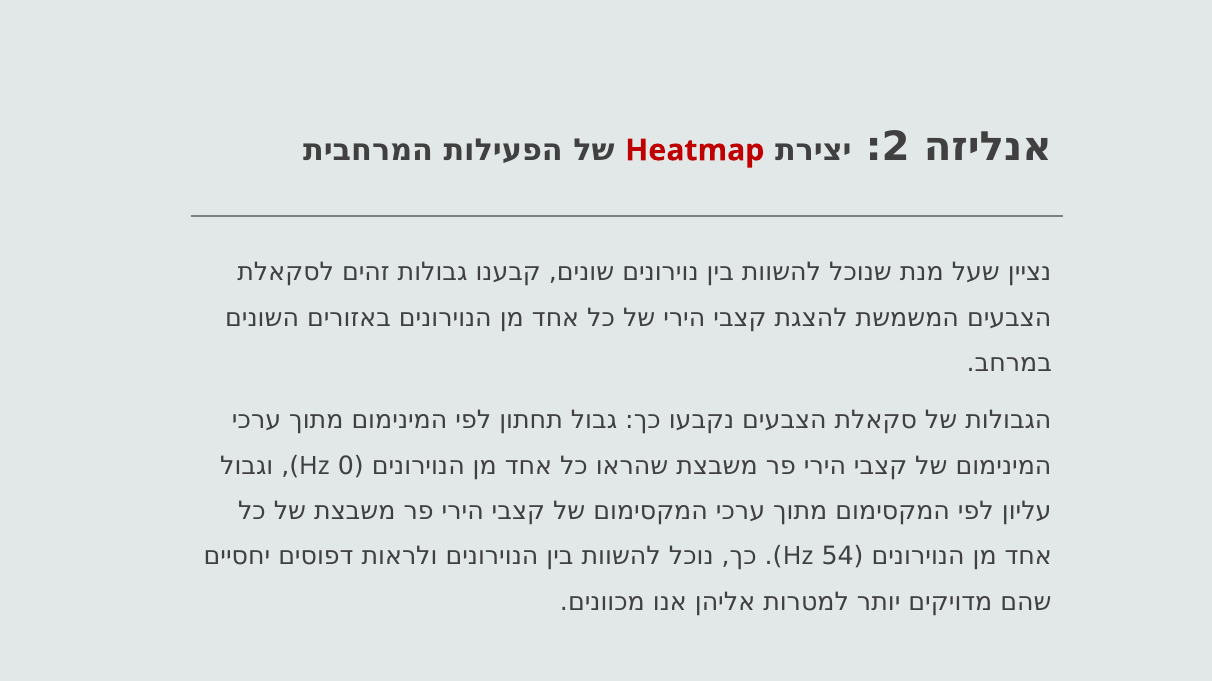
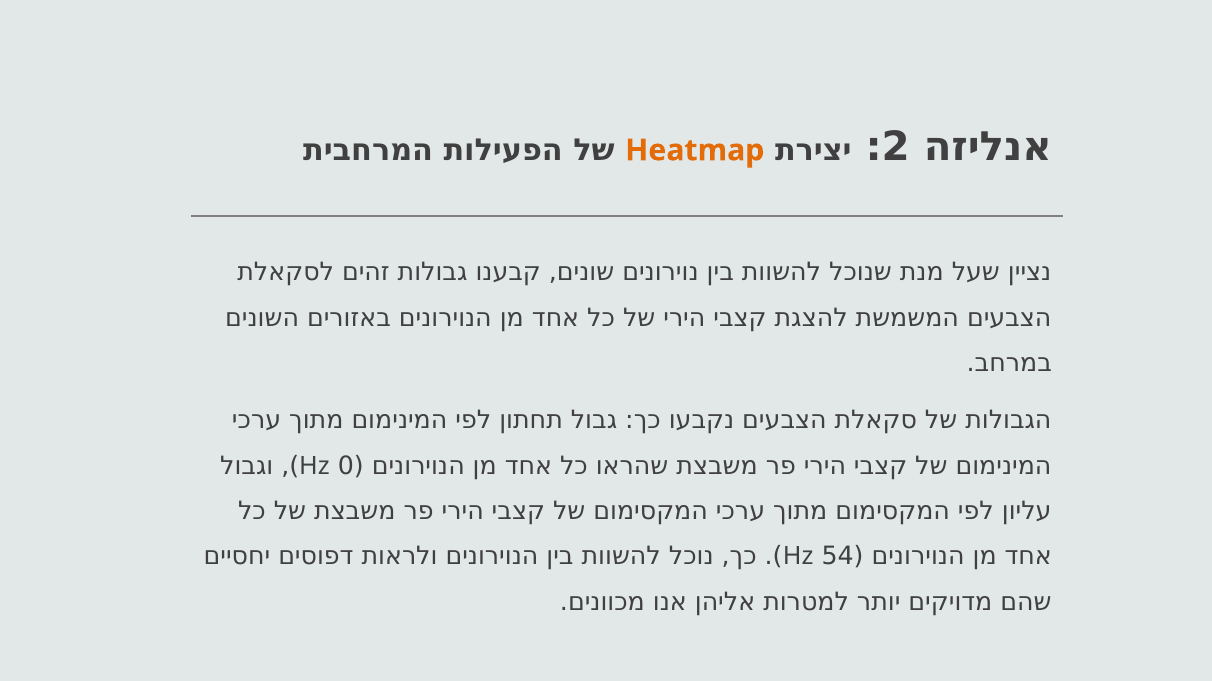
Heatmap colour: red -> orange (695, 150)
